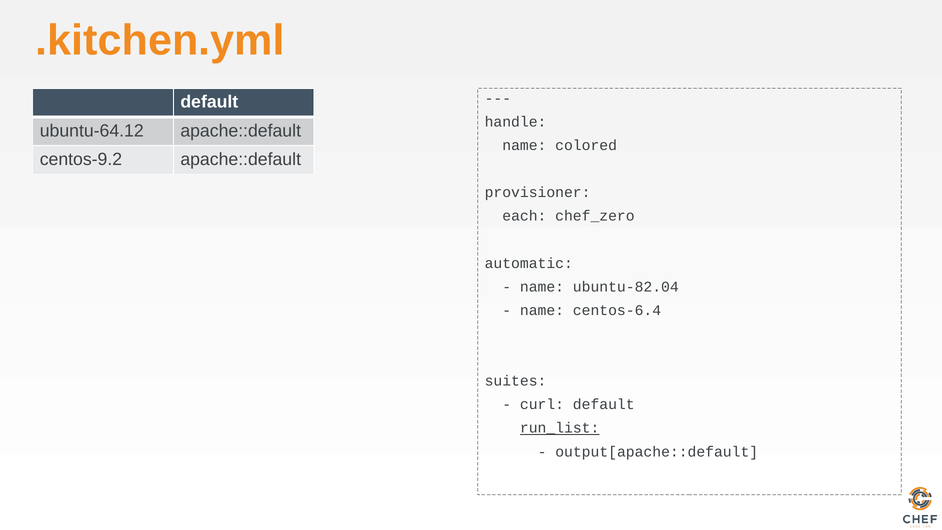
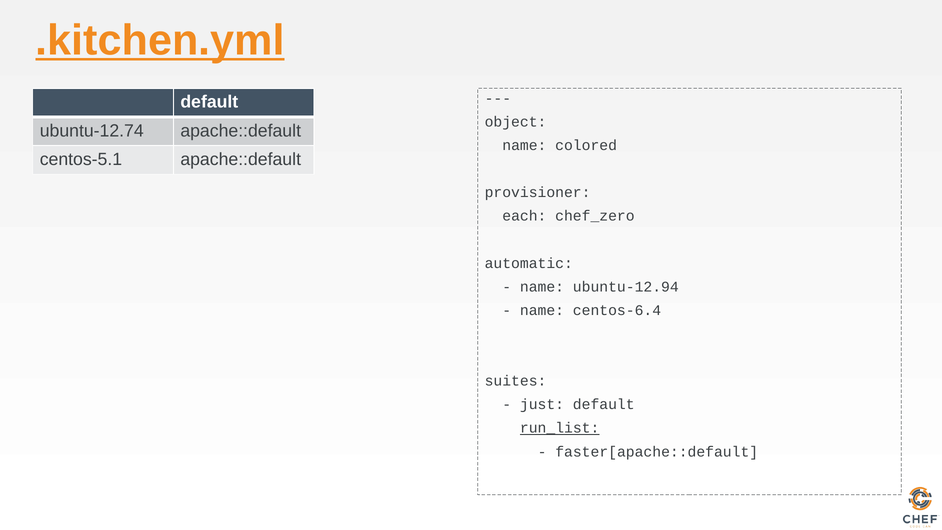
.kitchen.yml underline: none -> present (160, 41)
handle: handle -> object (516, 122)
ubuntu-64.12: ubuntu-64.12 -> ubuntu-12.74 (92, 131)
centos-9.2: centos-9.2 -> centos-5.1 (81, 159)
ubuntu-82.04: ubuntu-82.04 -> ubuntu-12.94 (626, 287)
curl: curl -> just (542, 404)
output[apache::default: output[apache::default -> faster[apache::default (657, 452)
